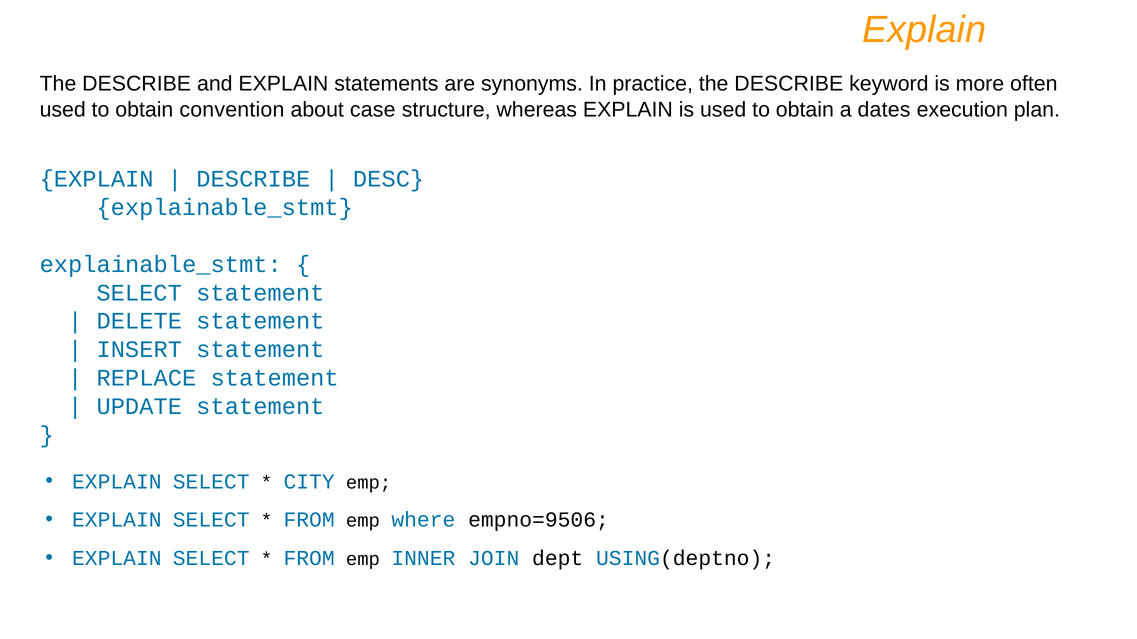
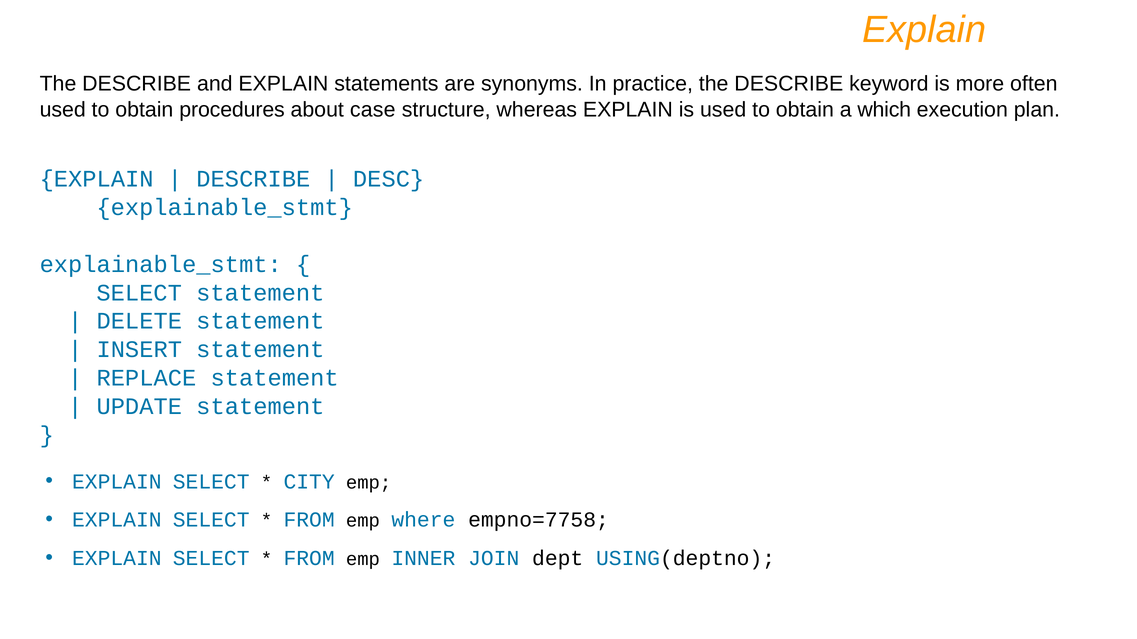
convention: convention -> procedures (232, 110)
dates: dates -> which (884, 110)
empno=9506: empno=9506 -> empno=7758 (538, 520)
